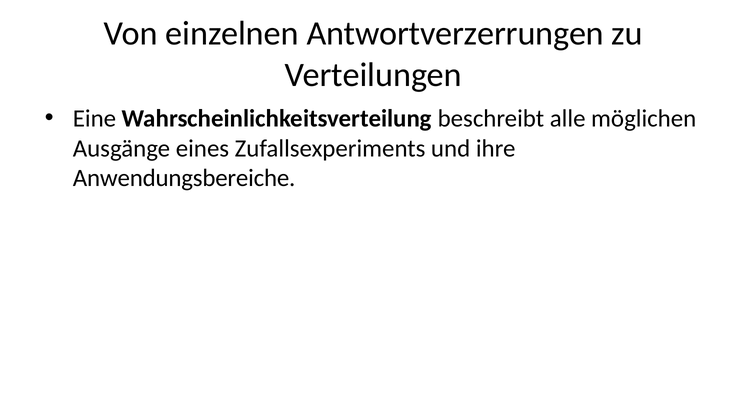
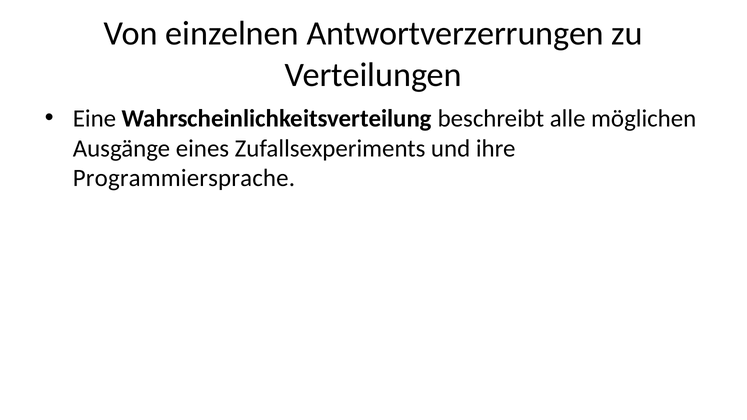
Anwendungsbereiche: Anwendungsbereiche -> Programmiersprache (184, 178)
